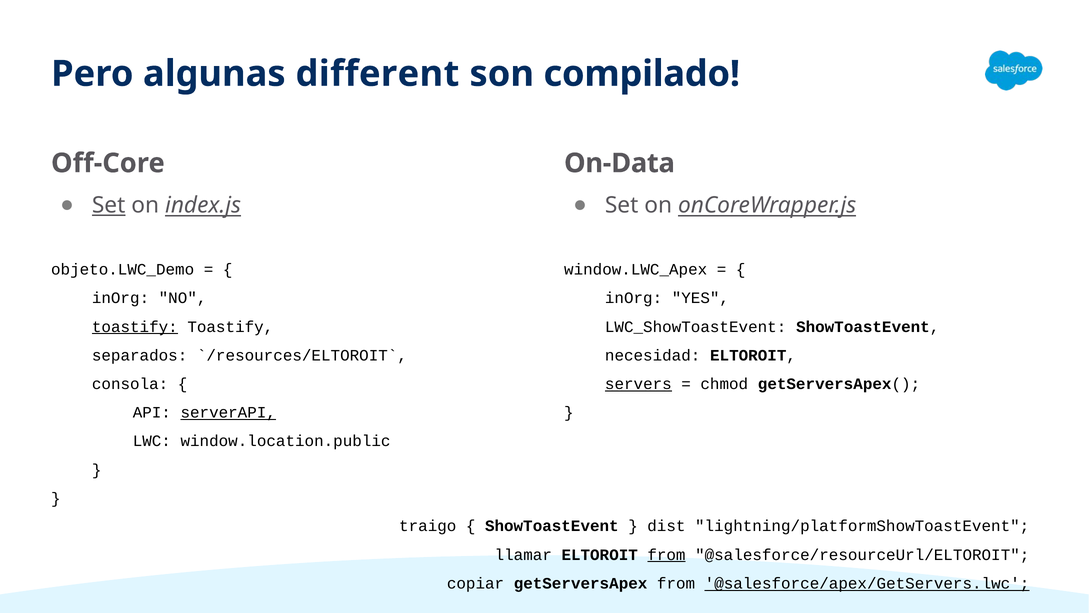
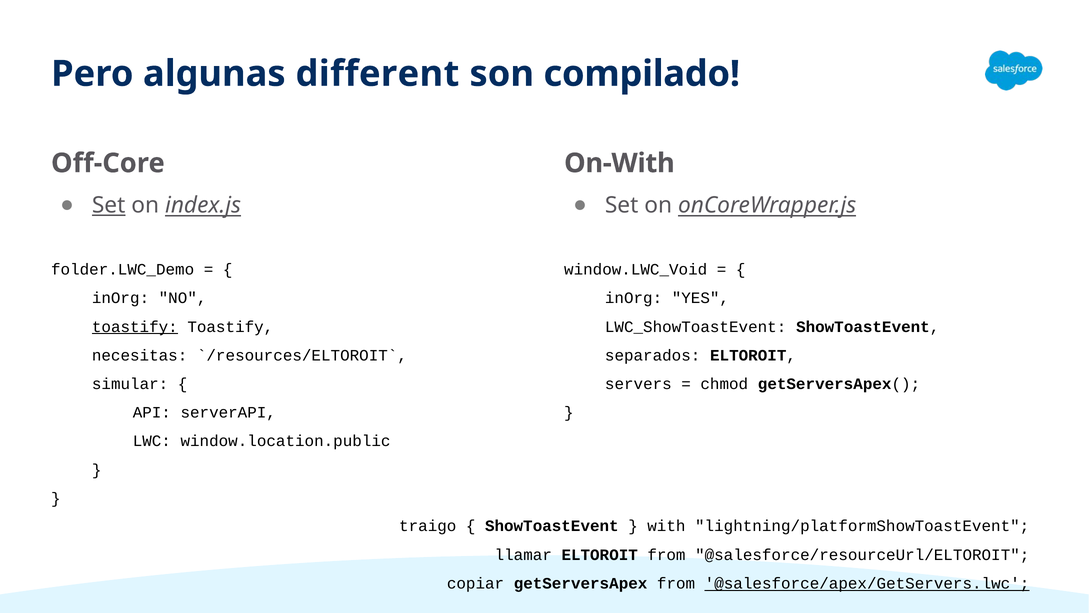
On-Data: On-Data -> On-With (619, 163)
objeto.LWC_Demo: objeto.LWC_Demo -> folder.LWC_Demo (123, 269)
window.LWC_Apex: window.LWC_Apex -> window.LWC_Void (636, 269)
separados: separados -> necesitas (140, 355)
necesidad: necesidad -> separados (653, 355)
consola: consola -> simular (130, 384)
servers underline: present -> none (638, 384)
serverAPI underline: present -> none (228, 412)
dist: dist -> with (666, 526)
from underline: present -> none (666, 555)
